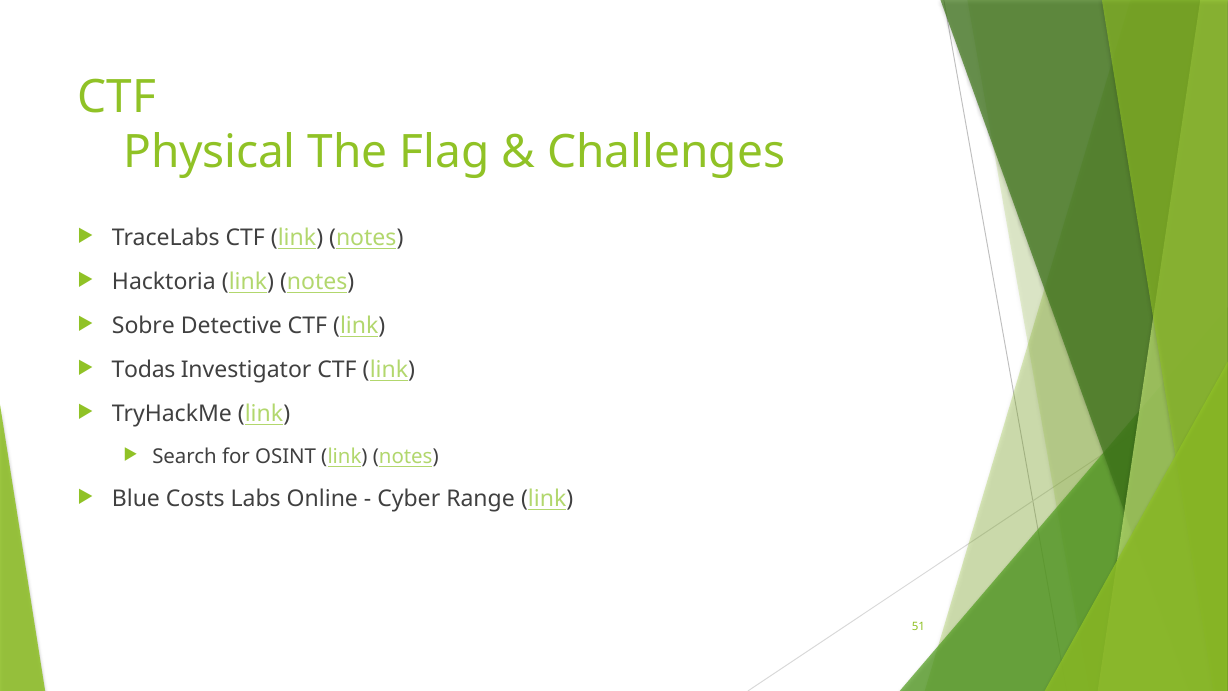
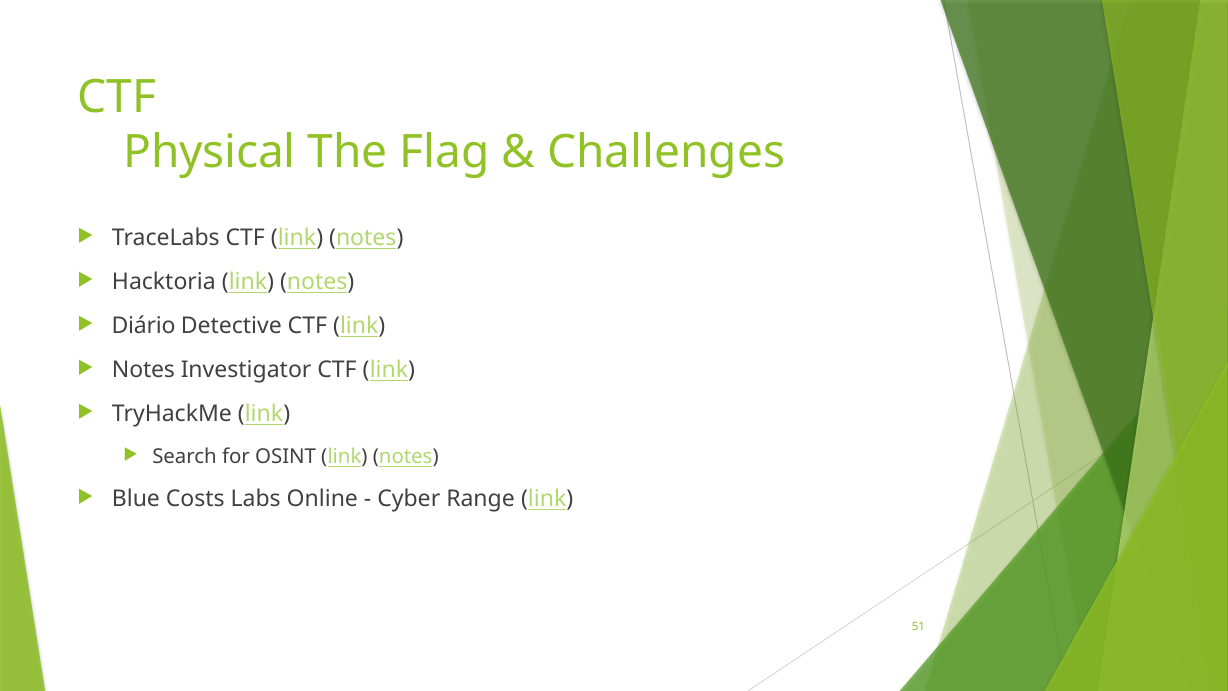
Sobre: Sobre -> Diário (144, 326)
Todas: Todas -> Notes (143, 370)
